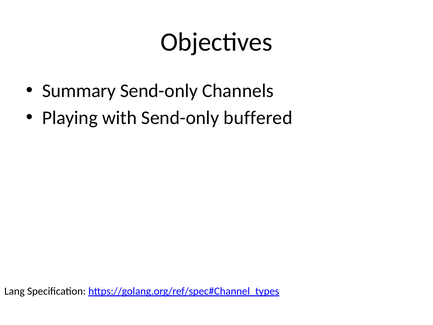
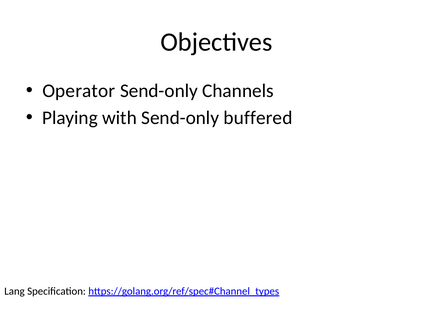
Summary: Summary -> Operator (79, 91)
